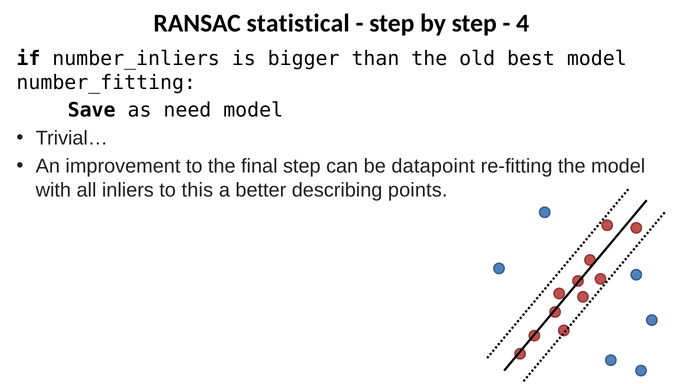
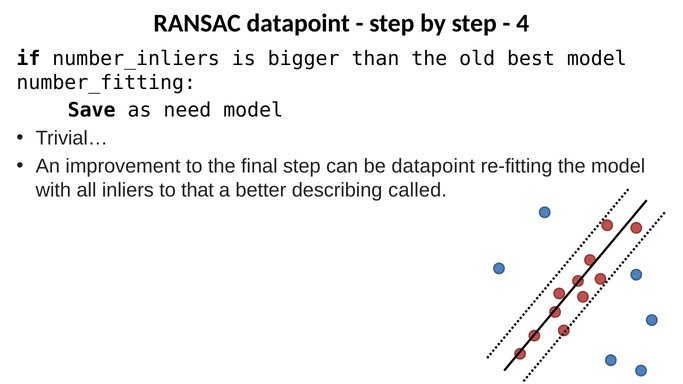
RANSAC statistical: statistical -> datapoint (298, 23)
this: this -> that (198, 190)
points: points -> called (418, 190)
